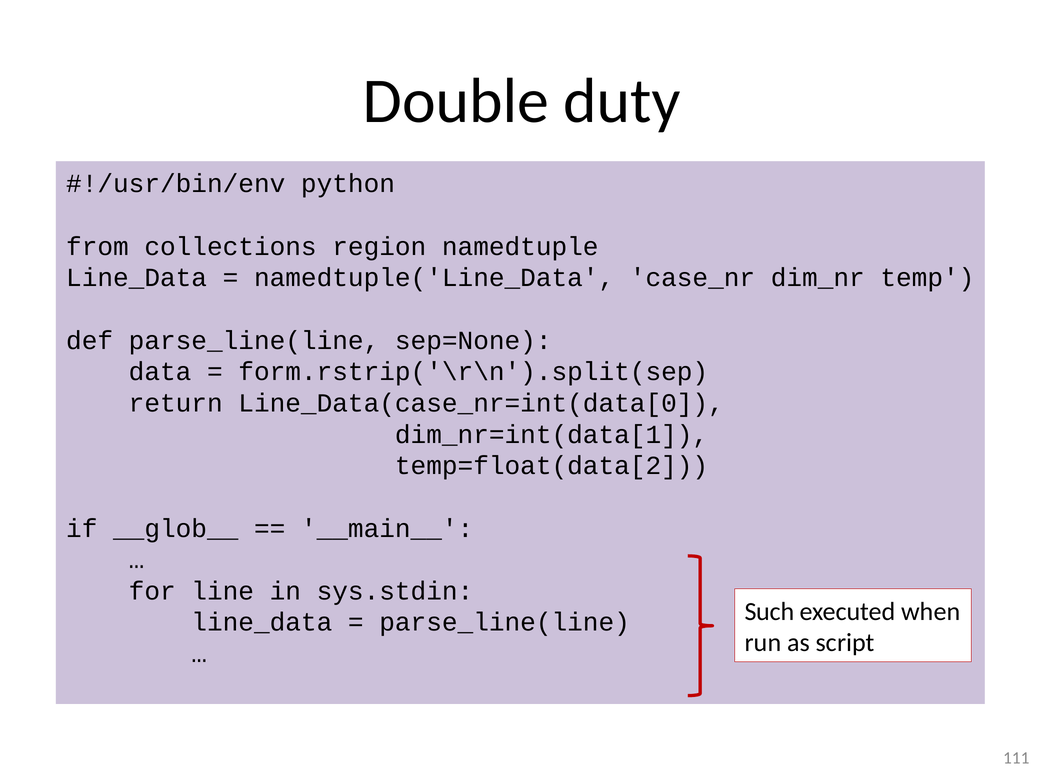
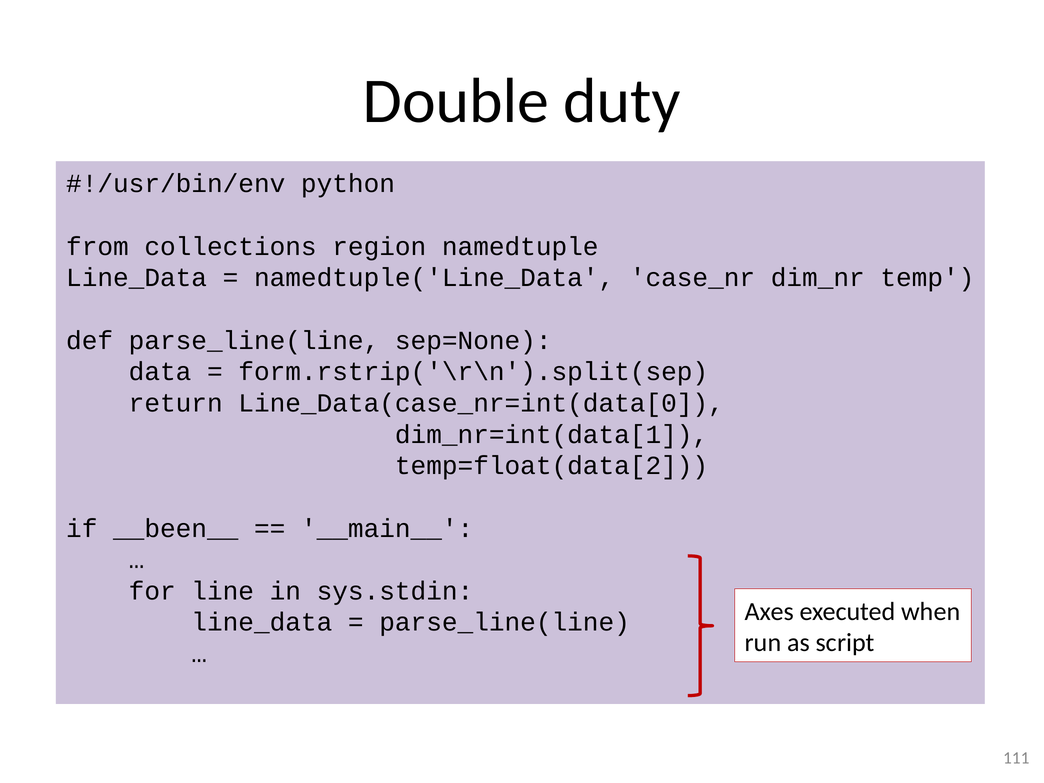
__glob__: __glob__ -> __been__ (176, 528)
Such: Such -> Axes (769, 611)
